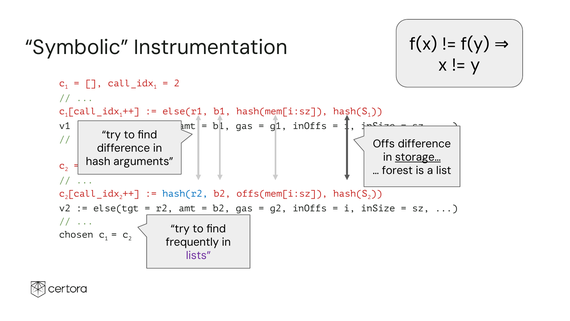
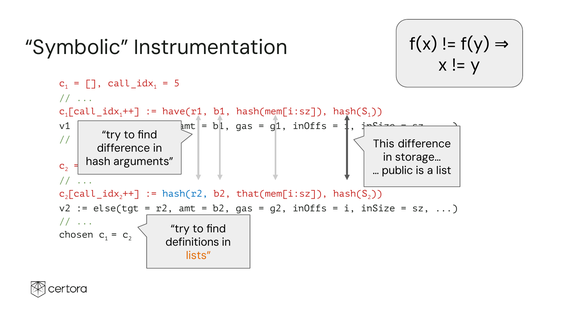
2: 2 -> 5 (177, 83)
else(r1: else(r1 -> have(r1 (185, 111)
Offs: Offs -> This (384, 144)
storage… underline: present -> none (418, 157)
forest: forest -> public (397, 170)
offs(mem[i:sz: offs(mem[i:sz -> that(mem[i:sz (282, 193)
frequently: frequently -> definitions (192, 242)
lists colour: purple -> orange (198, 255)
